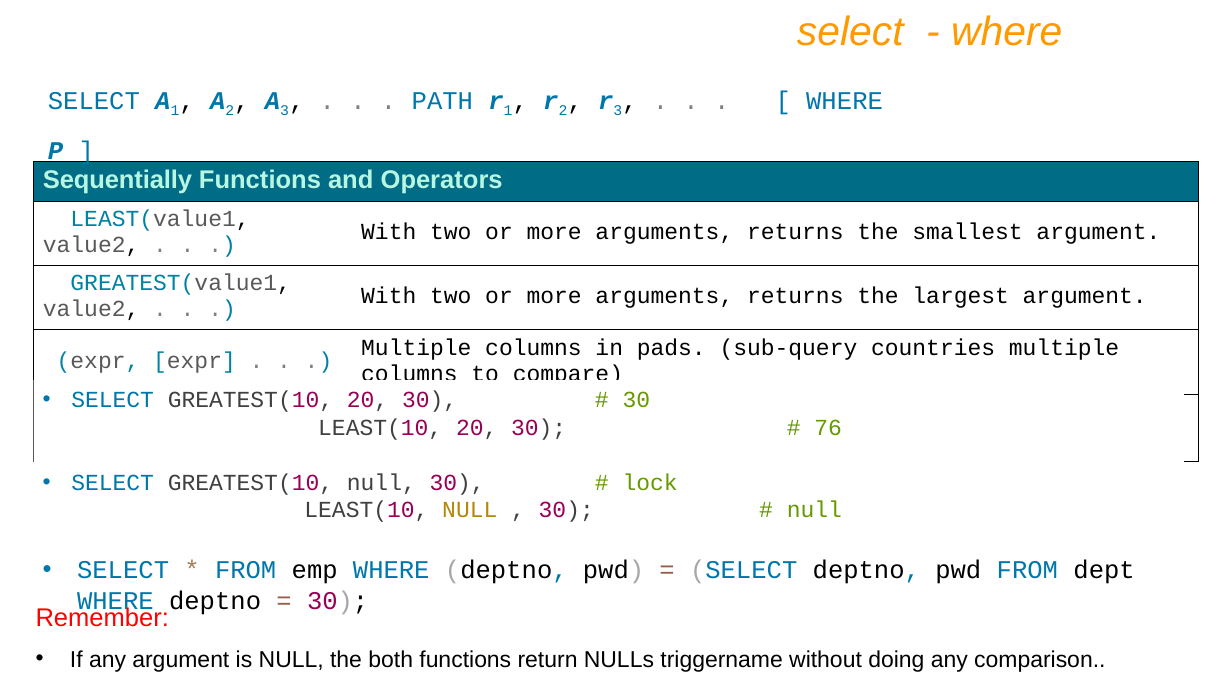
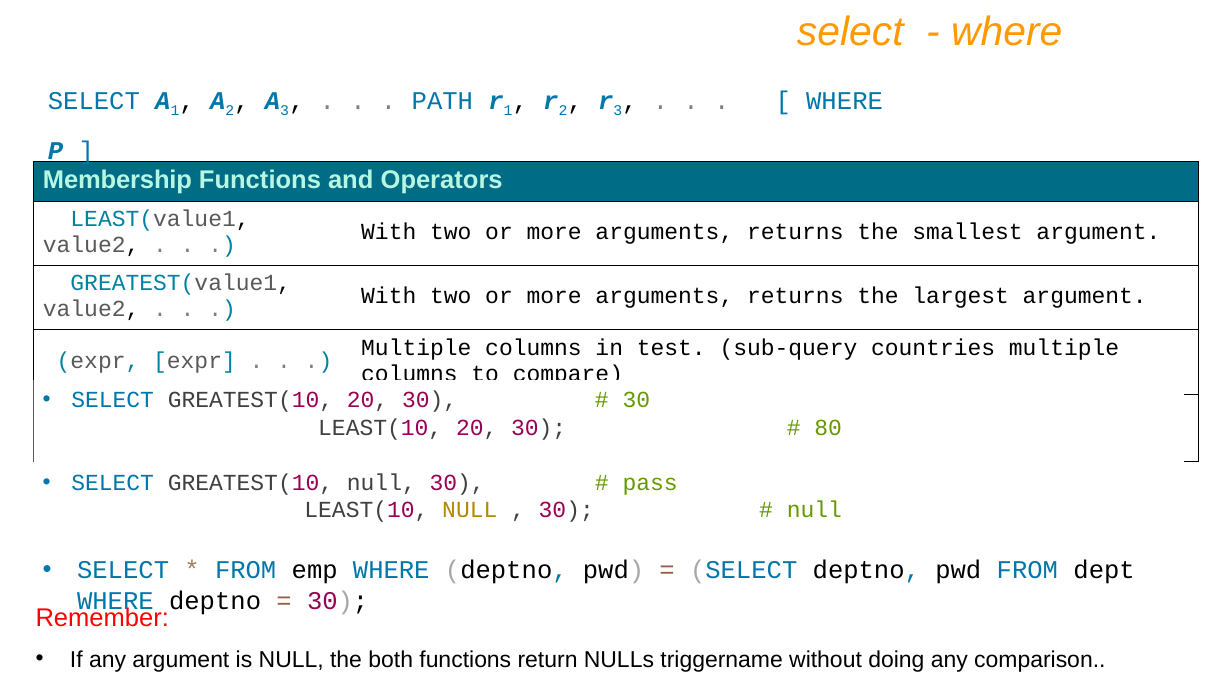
Sequentially: Sequentially -> Membership (117, 181)
pads: pads -> test (671, 348)
76: 76 -> 80 (828, 428)
lock: lock -> pass (650, 483)
